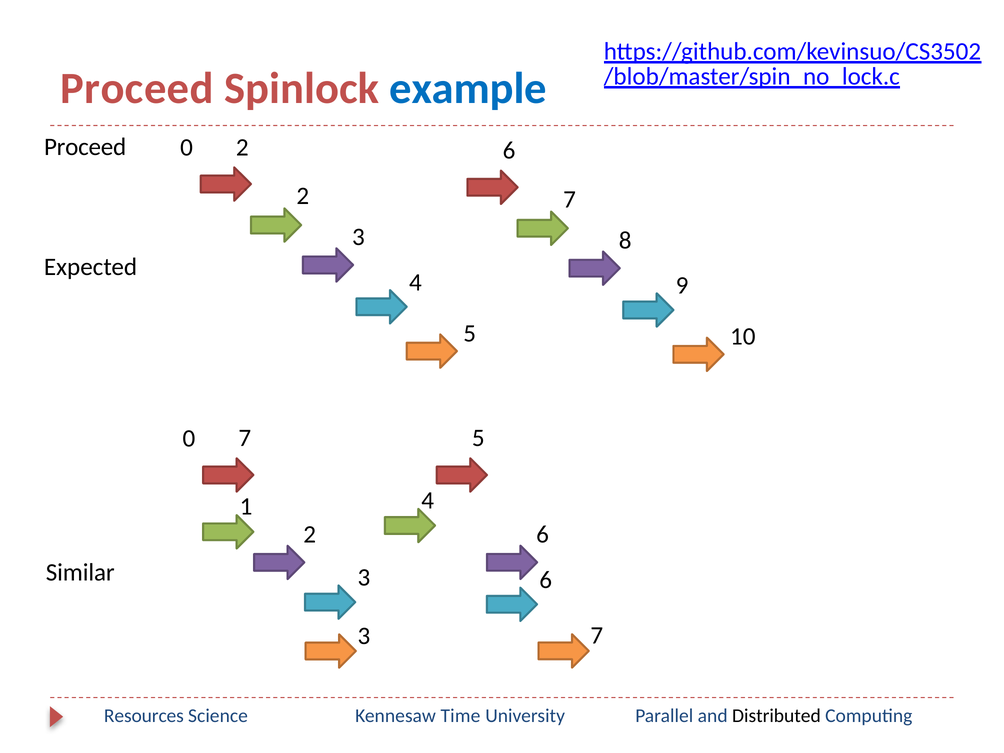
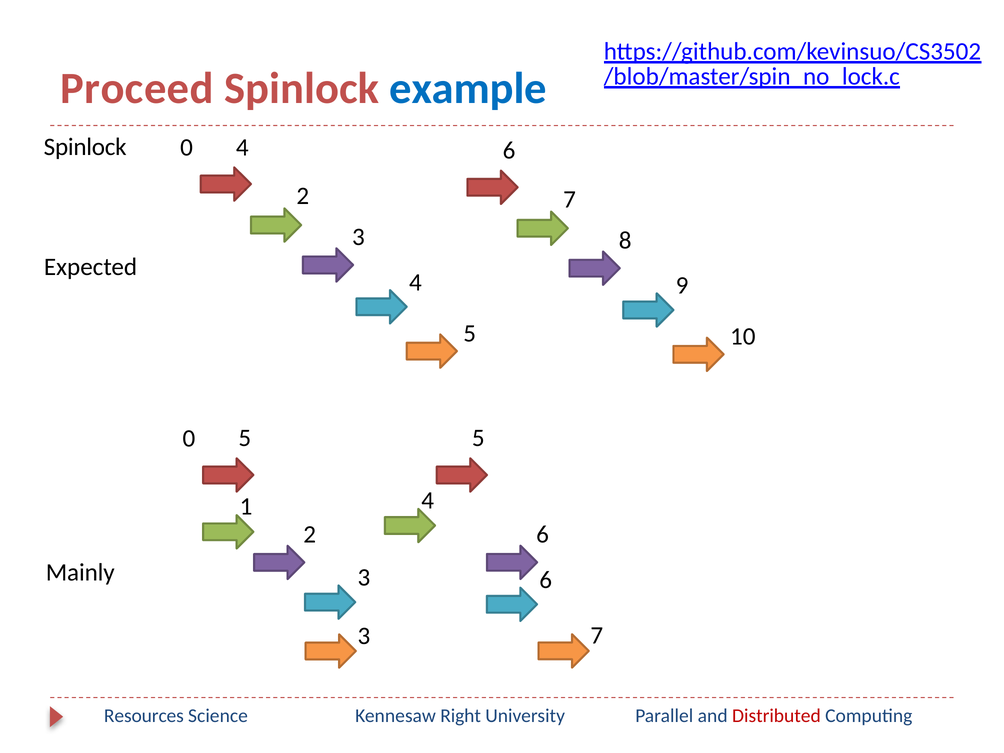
Proceed: Proceed -> Spinlock (85, 147)
0 2: 2 -> 4 (242, 147)
0 7: 7 -> 5 (245, 438)
Similar: Similar -> Mainly (80, 573)
Time: Time -> Right (461, 716)
Distributed colour: black -> red (776, 716)
